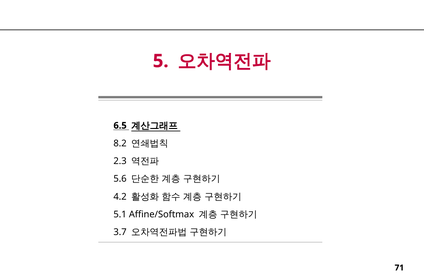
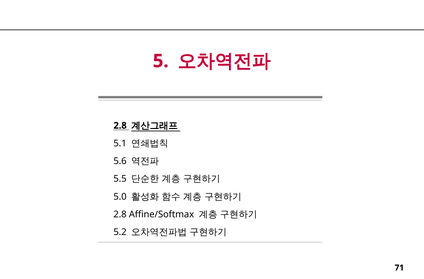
6.5: 6.5 -> 2.8 (120, 125)
8.2: 8.2 -> 5.1 (120, 143)
2.3: 2.3 -> 5.6 (120, 161)
5.6: 5.6 -> 5.5 (120, 179)
4.2: 4.2 -> 5.0 (120, 196)
5.1: 5.1 -> 2.8 (120, 214)
3.7: 3.7 -> 5.2 (120, 232)
